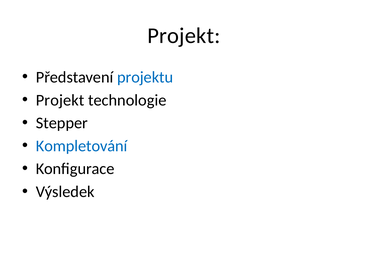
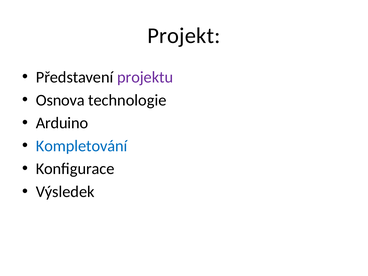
projektu colour: blue -> purple (145, 77)
Projekt: Projekt -> Osnova (60, 100)
Stepper: Stepper -> Arduino (62, 123)
